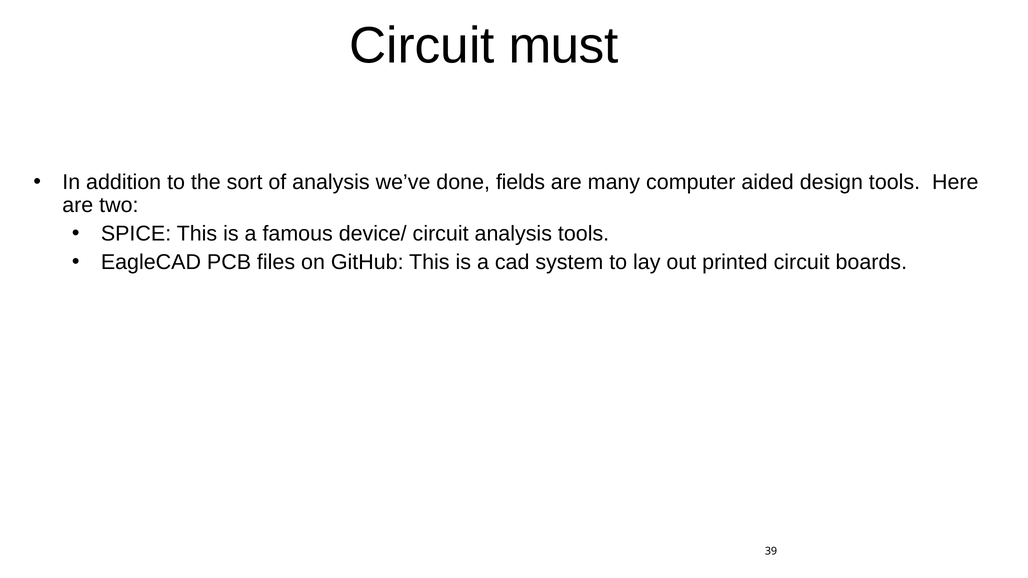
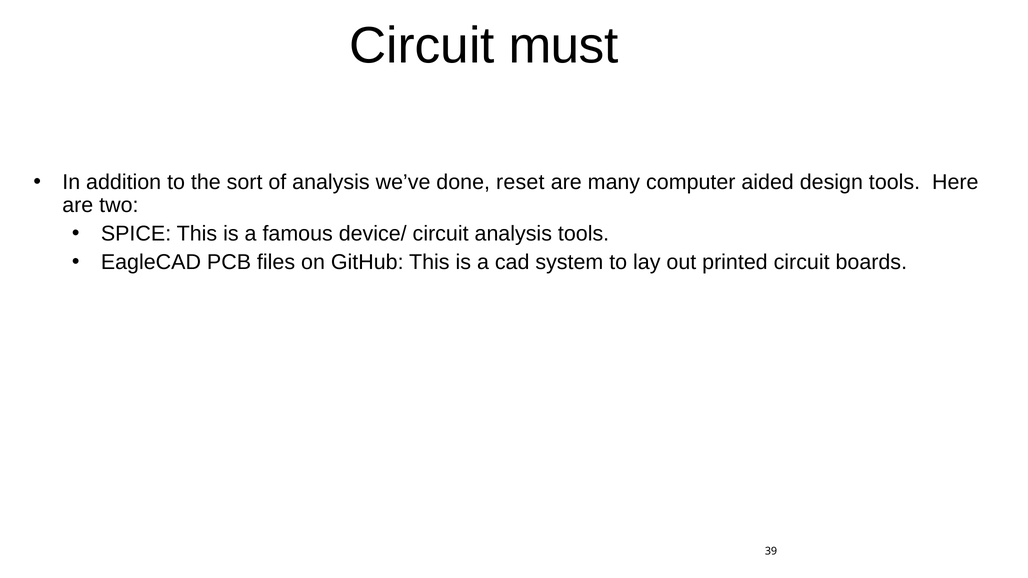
fields: fields -> reset (520, 182)
